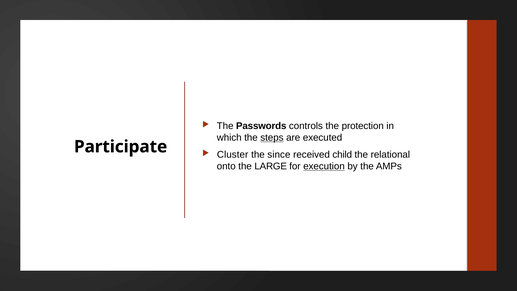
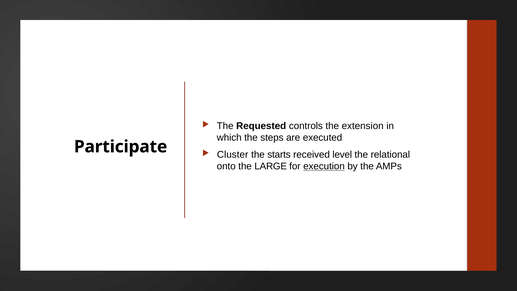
Passwords: Passwords -> Requested (261, 126)
protection: protection -> extension (363, 126)
steps underline: present -> none (272, 138)
since: since -> starts (279, 155)
child: child -> level (342, 155)
